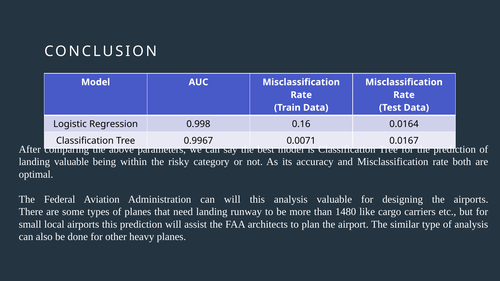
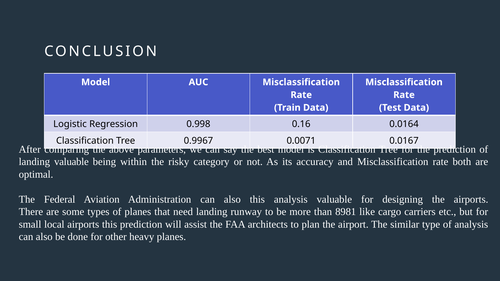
Administration can will: will -> also (232, 199)
1480: 1480 -> 8981 (346, 212)
